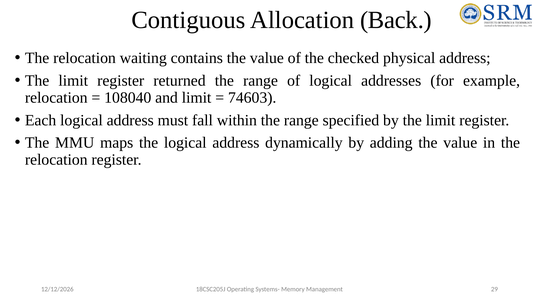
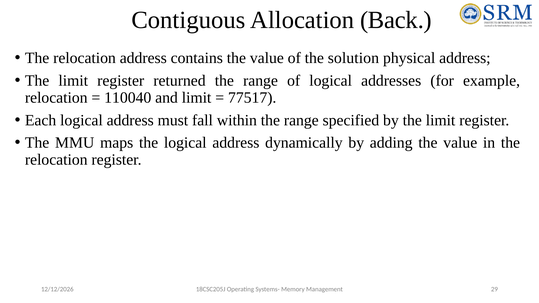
relocation waiting: waiting -> address (143, 58)
checked: checked -> solution (353, 58)
108040: 108040 -> 110040 (128, 98)
74603: 74603 -> 77517 (252, 98)
